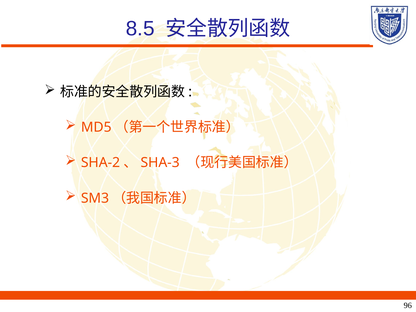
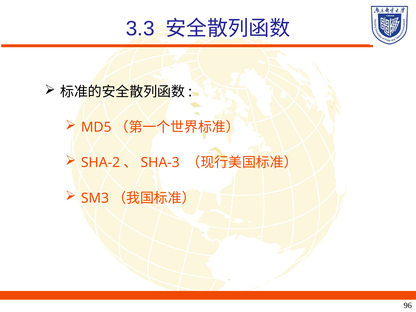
8.5: 8.5 -> 3.3 (140, 28)
